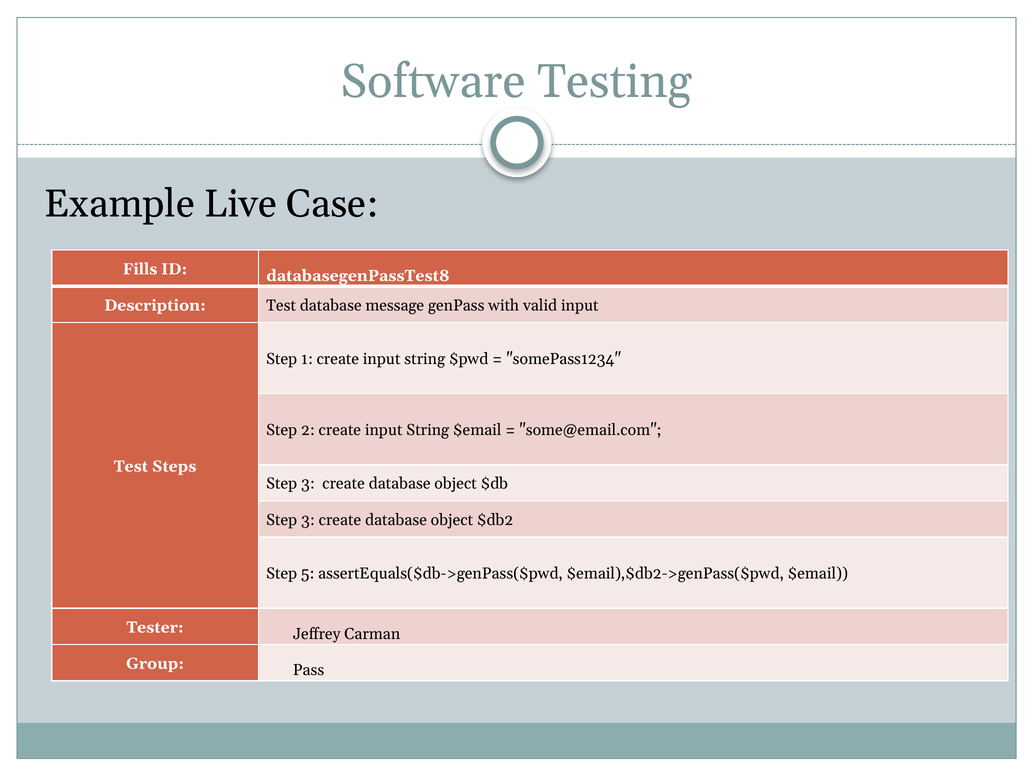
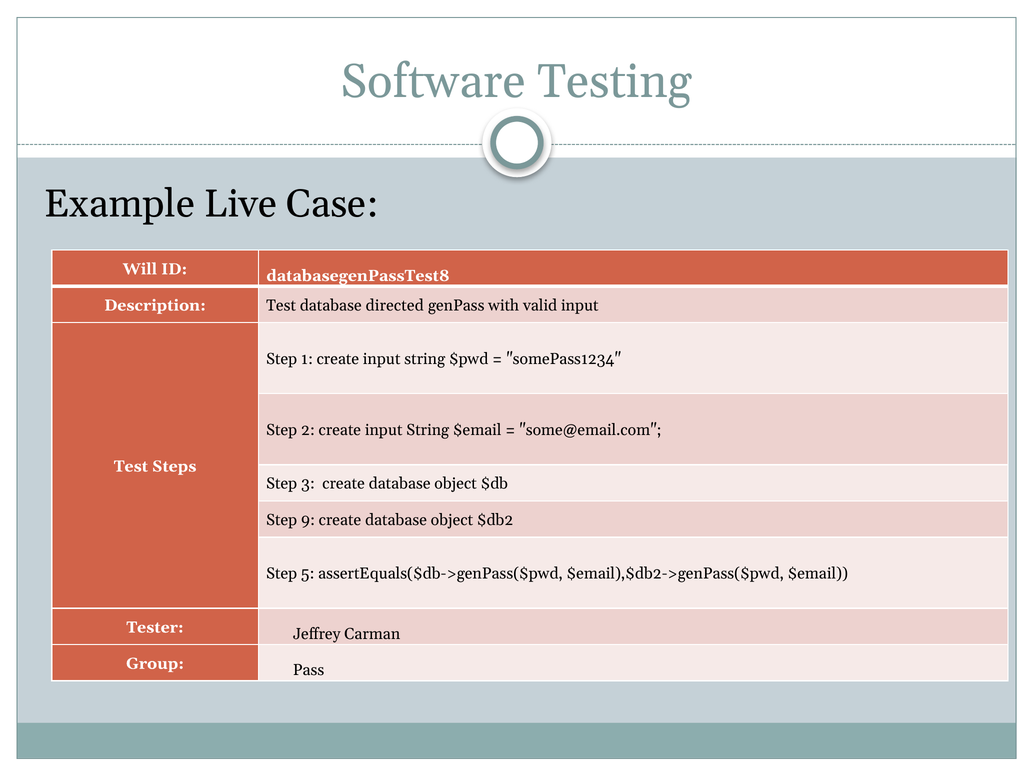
Fills: Fills -> Will (140, 269)
message: message -> directed (395, 305)
3: 3 -> 9 (308, 520)
